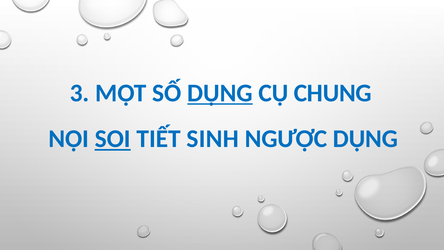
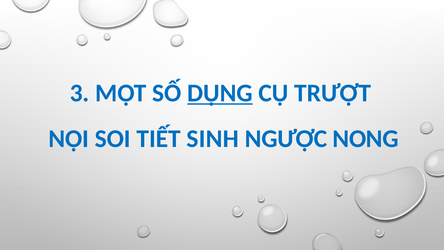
CHUNG: CHUNG -> TRƯỢT (333, 93)
SOI underline: present -> none (113, 139)
NGƯỢC DỤNG: DỤNG -> NONG (366, 139)
